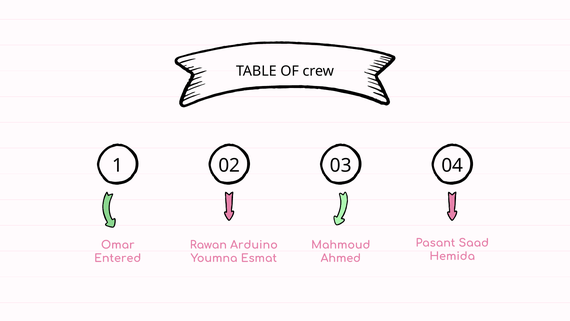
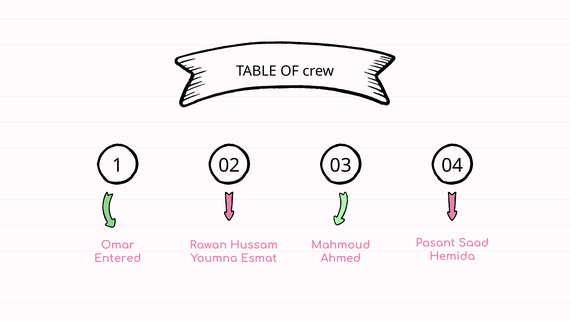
Arduino: Arduino -> Hussam (254, 245)
